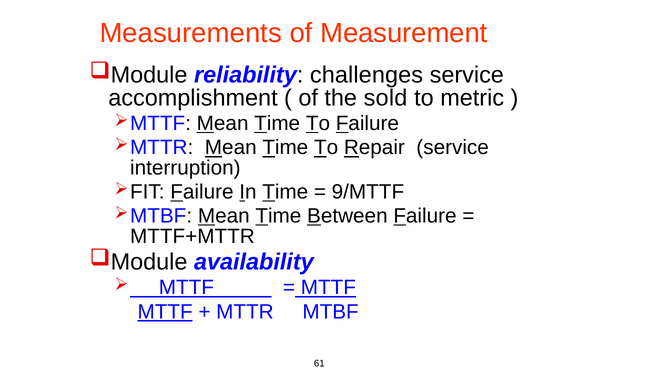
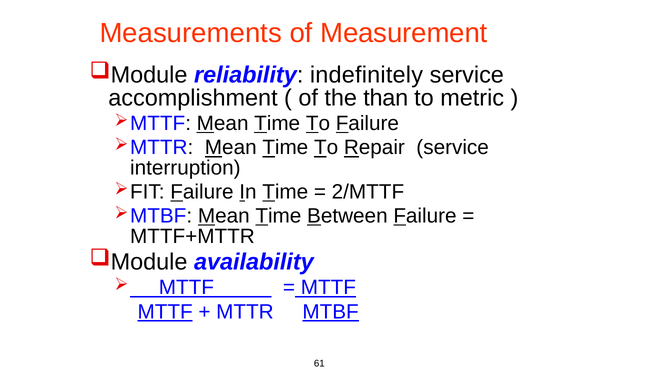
challenges: challenges -> indefinitely (366, 75)
sold: sold -> than (386, 98)
9/MTTF: 9/MTTF -> 2/MTTF (368, 192)
MTBF underline: none -> present (331, 312)
